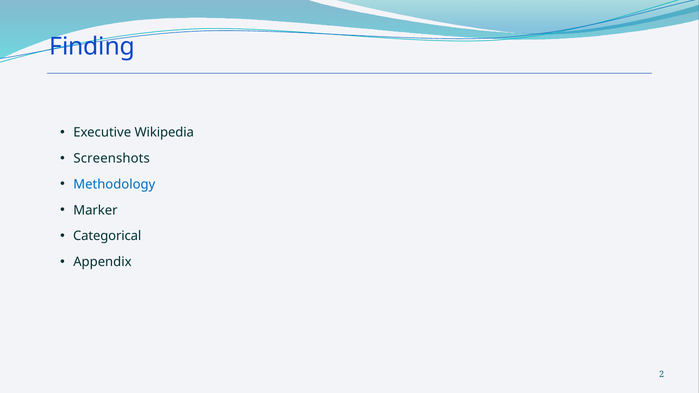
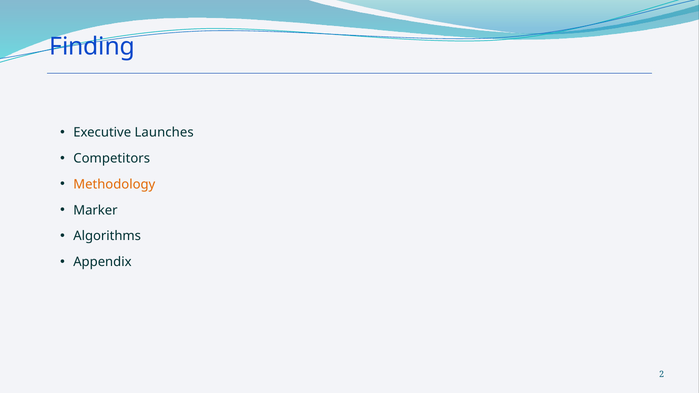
Wikipedia: Wikipedia -> Launches (164, 133)
Screenshots: Screenshots -> Competitors (112, 158)
Methodology colour: blue -> orange (114, 184)
Categorical: Categorical -> Algorithms (107, 236)
